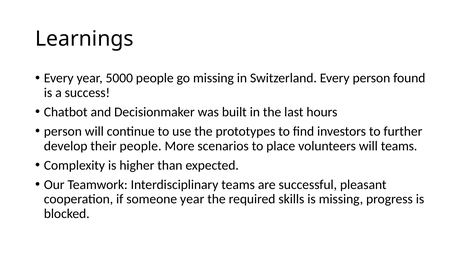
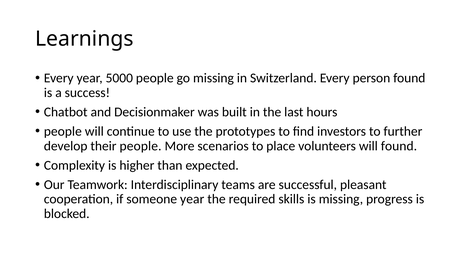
person: person -> people (63, 131)
will teams: teams -> found (399, 146)
